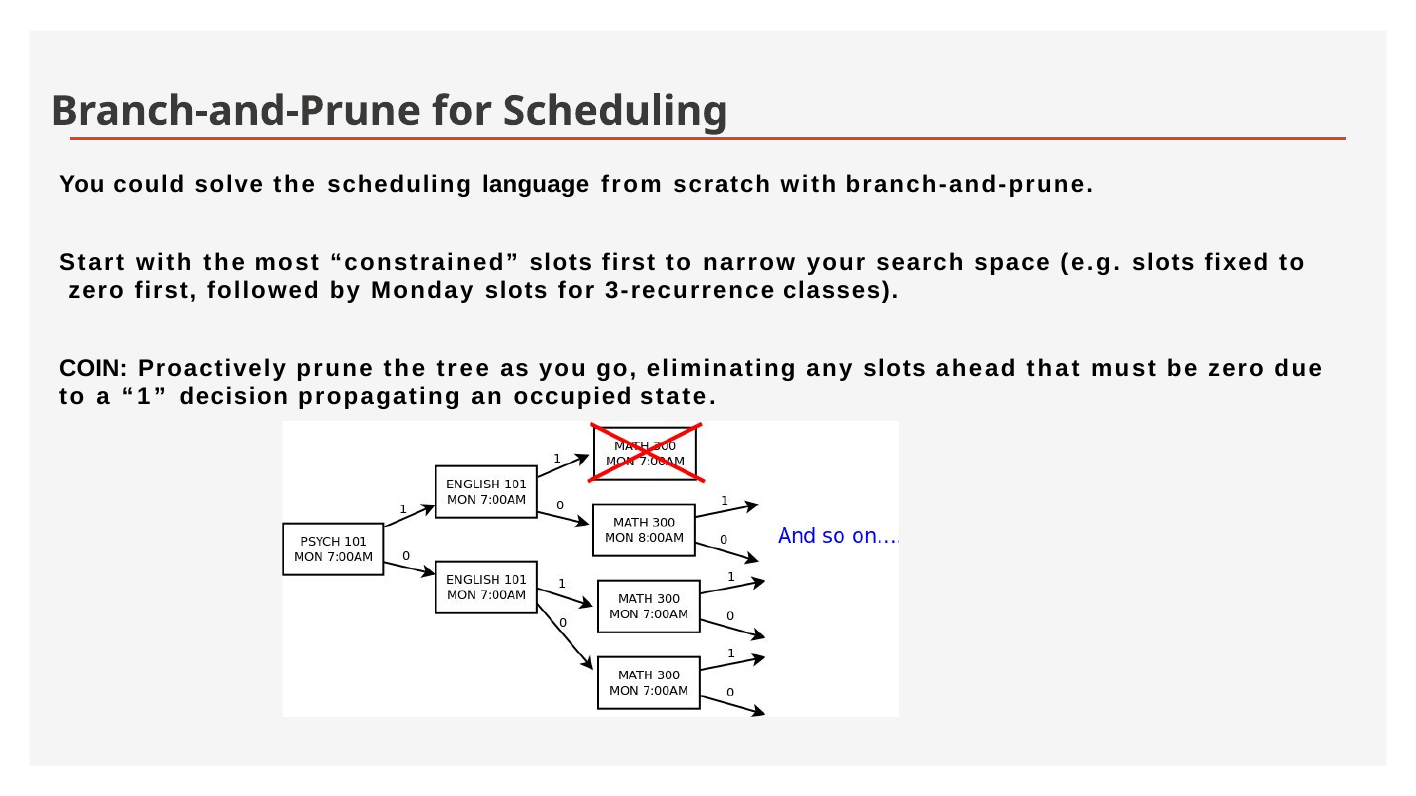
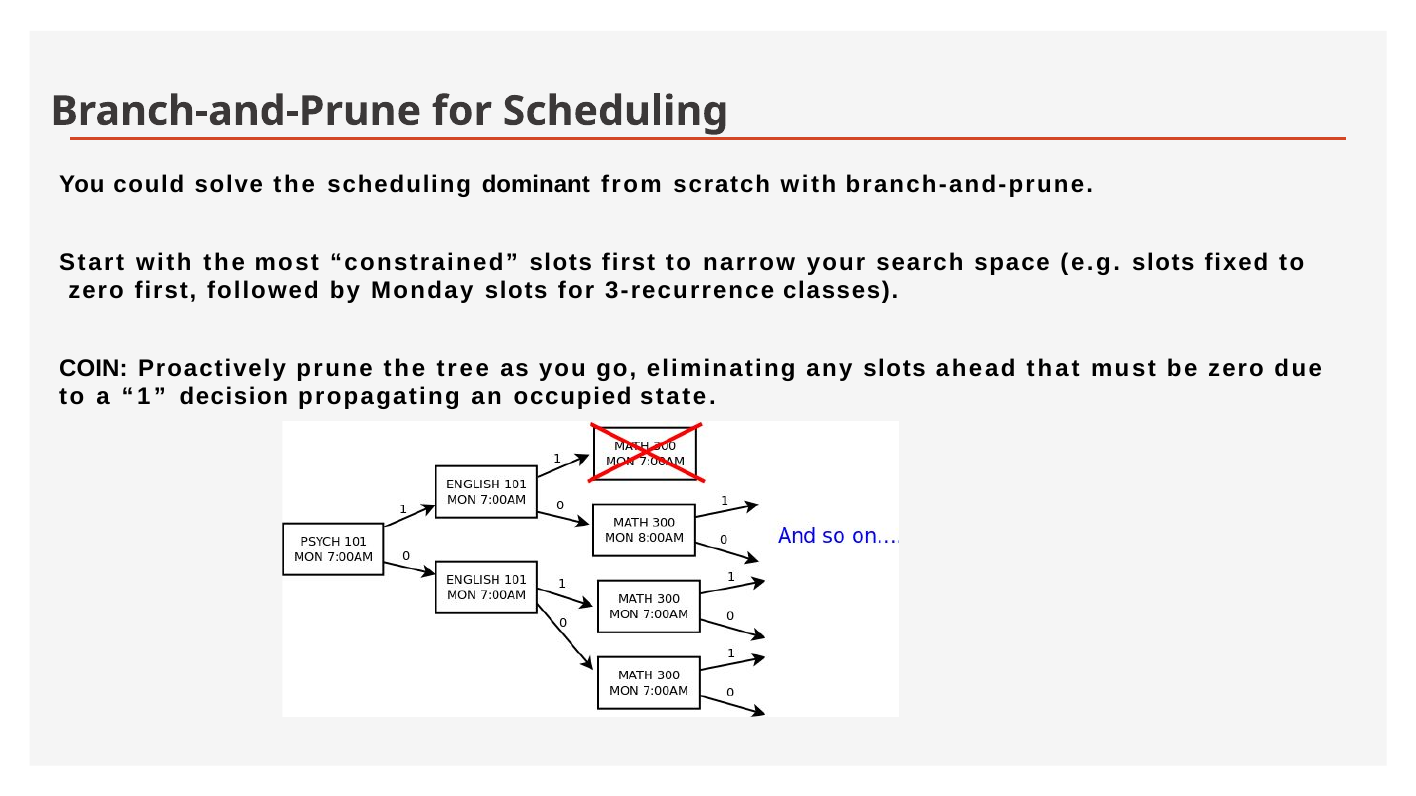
language: language -> dominant (536, 184)
